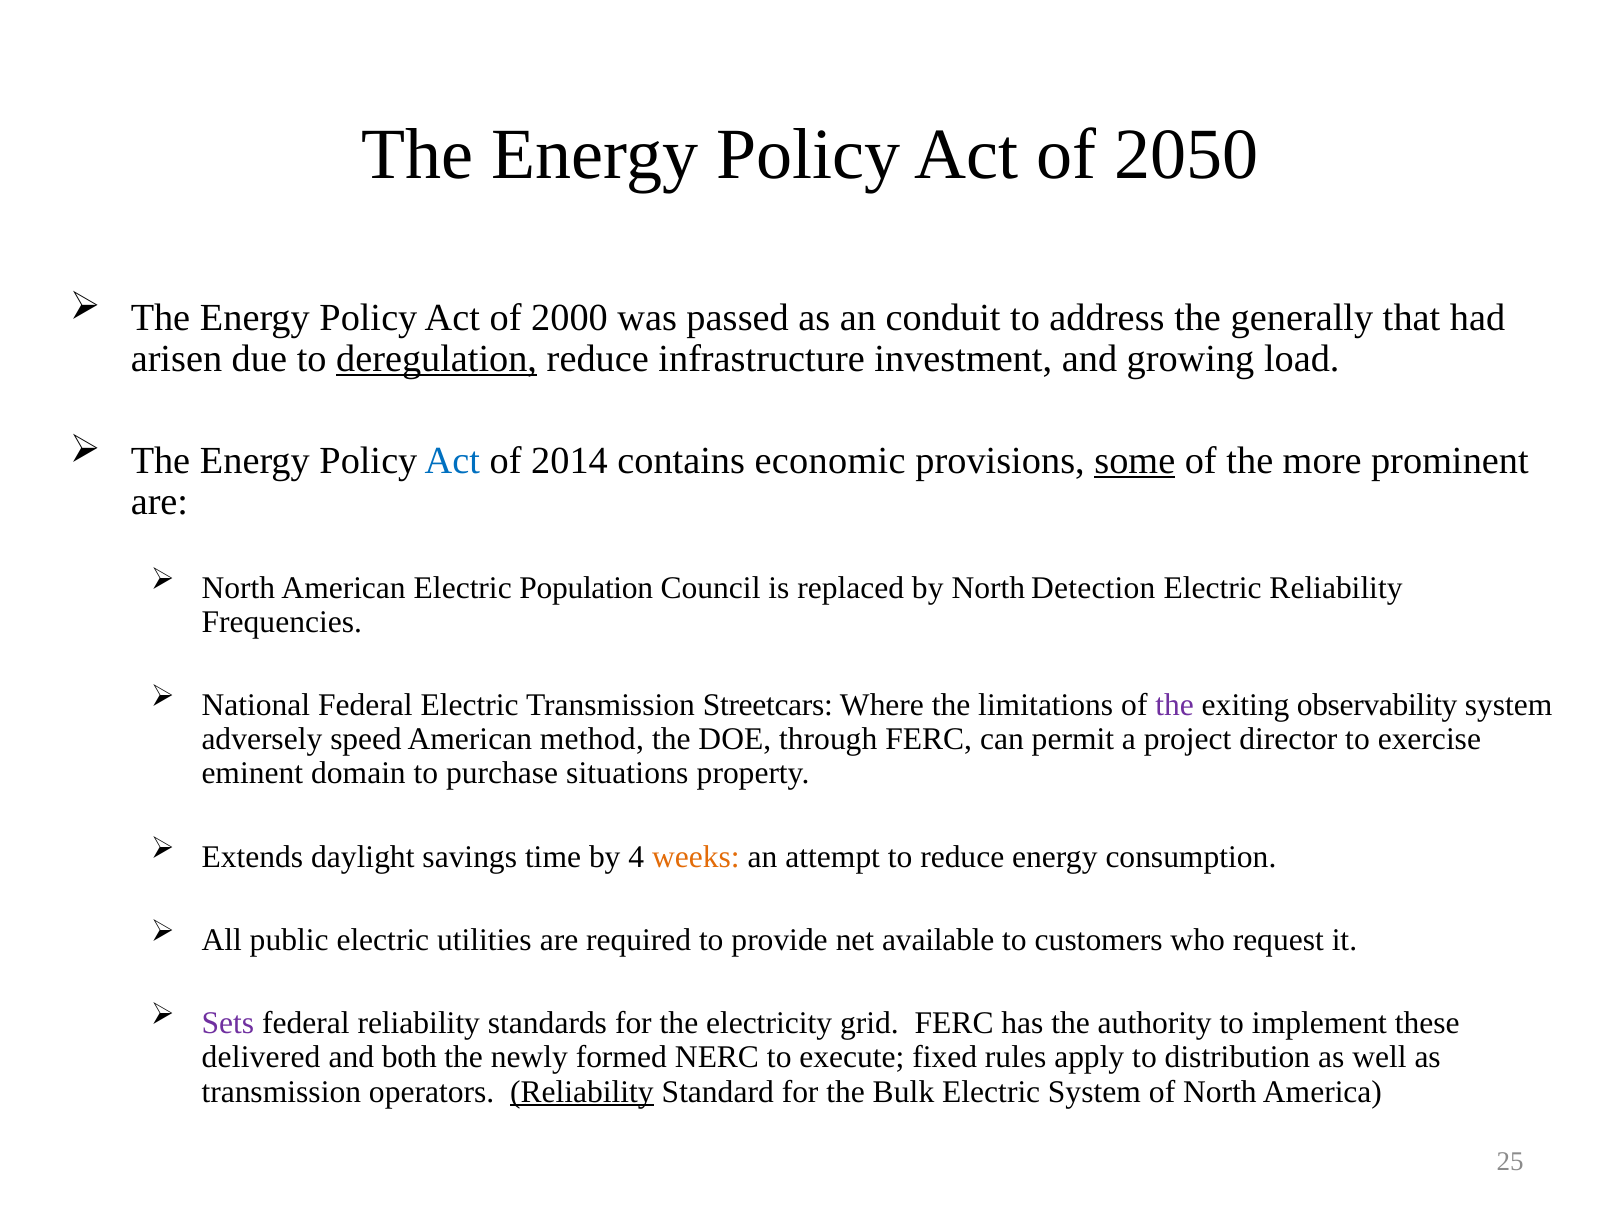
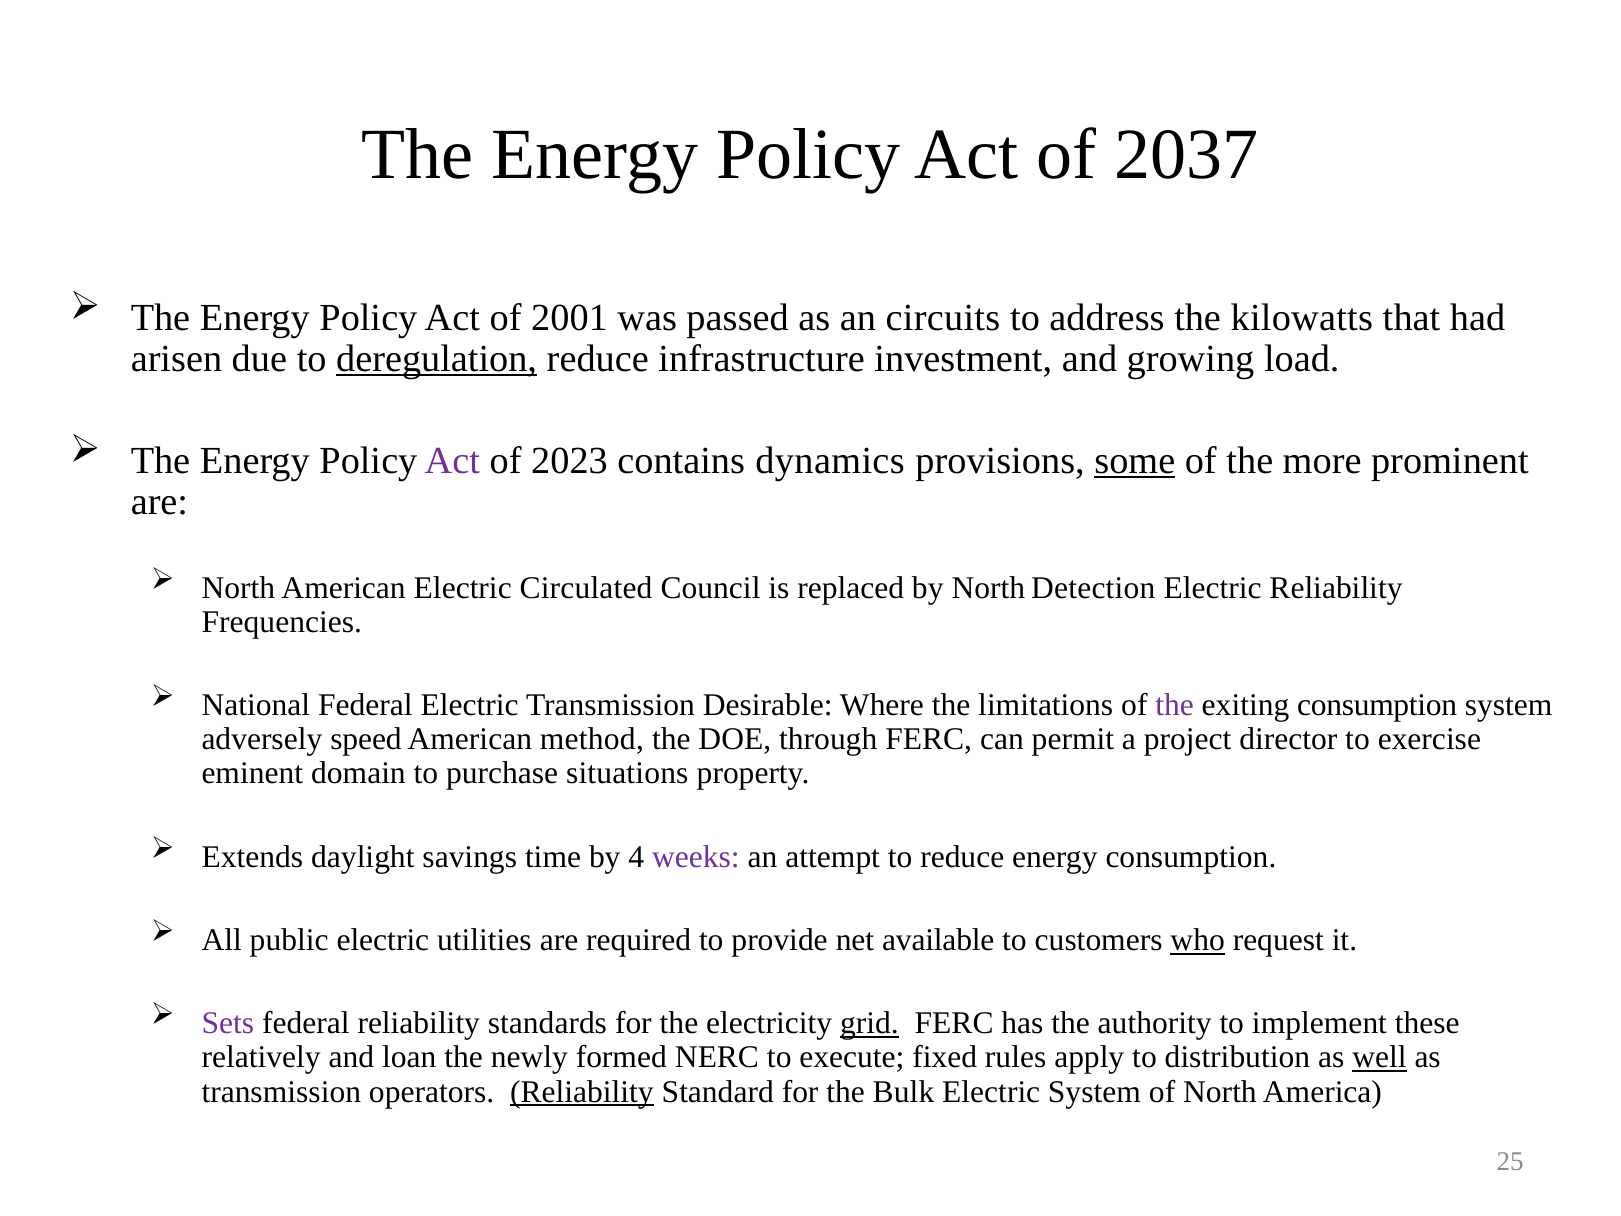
2050: 2050 -> 2037 (1187, 155)
2000: 2000 -> 2001 (570, 317)
conduit: conduit -> circuits (943, 317)
generally: generally -> kilowatts (1302, 317)
Act colour: blue -> purple (452, 461)
2014: 2014 -> 2023 (570, 461)
economic: economic -> dynamics (830, 461)
Population: Population -> Circulated (586, 588)
Streetcars: Streetcars -> Desirable (768, 705)
exiting observability: observability -> consumption (1377, 705)
weeks colour: orange -> purple (696, 857)
who underline: none -> present (1198, 940)
grid underline: none -> present (869, 1023)
delivered: delivered -> relatively (261, 1057)
both: both -> loan (409, 1057)
well underline: none -> present (1379, 1057)
